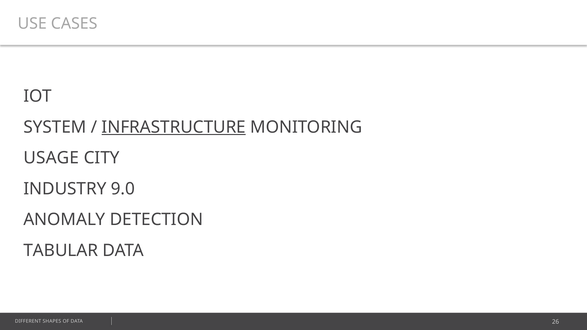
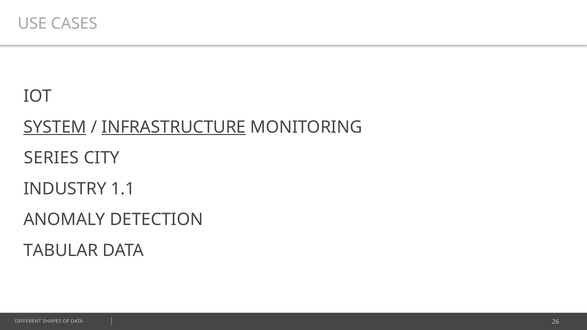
SYSTEM underline: none -> present (55, 127)
USAGE: USAGE -> SERIES (51, 158)
9.0: 9.0 -> 1.1 (123, 189)
